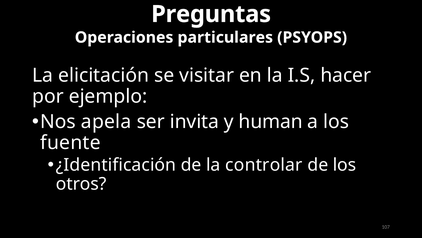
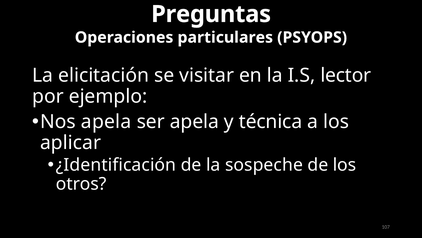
hacer: hacer -> lector (346, 75)
ser invita: invita -> apela (194, 121)
human: human -> técnica (271, 121)
fuente: fuente -> aplicar (71, 142)
controlar: controlar -> sospeche (264, 164)
